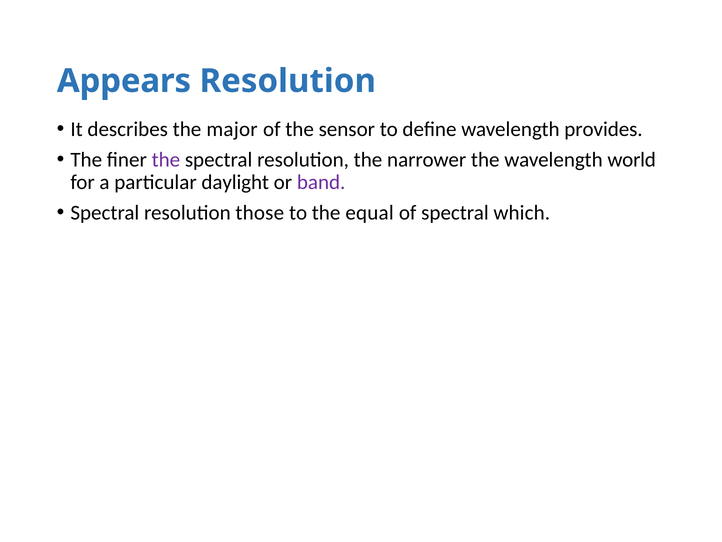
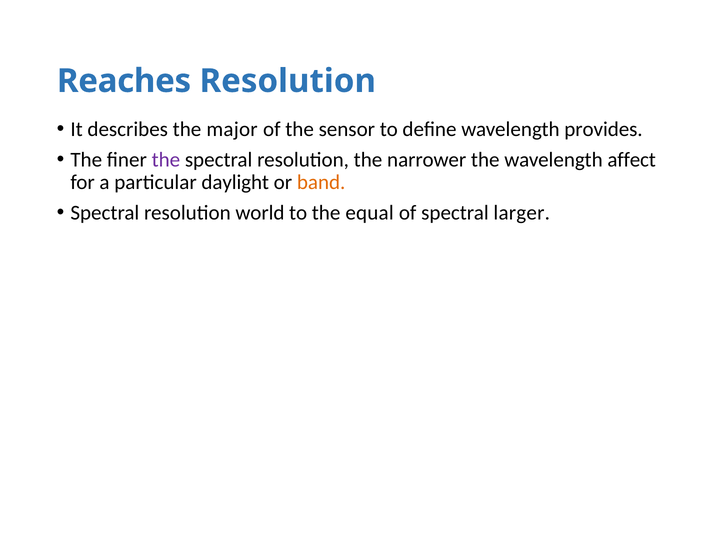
Appears: Appears -> Reaches (124, 81)
world: world -> affect (632, 159)
band colour: purple -> orange (321, 182)
those: those -> world (260, 212)
which: which -> larger (522, 212)
